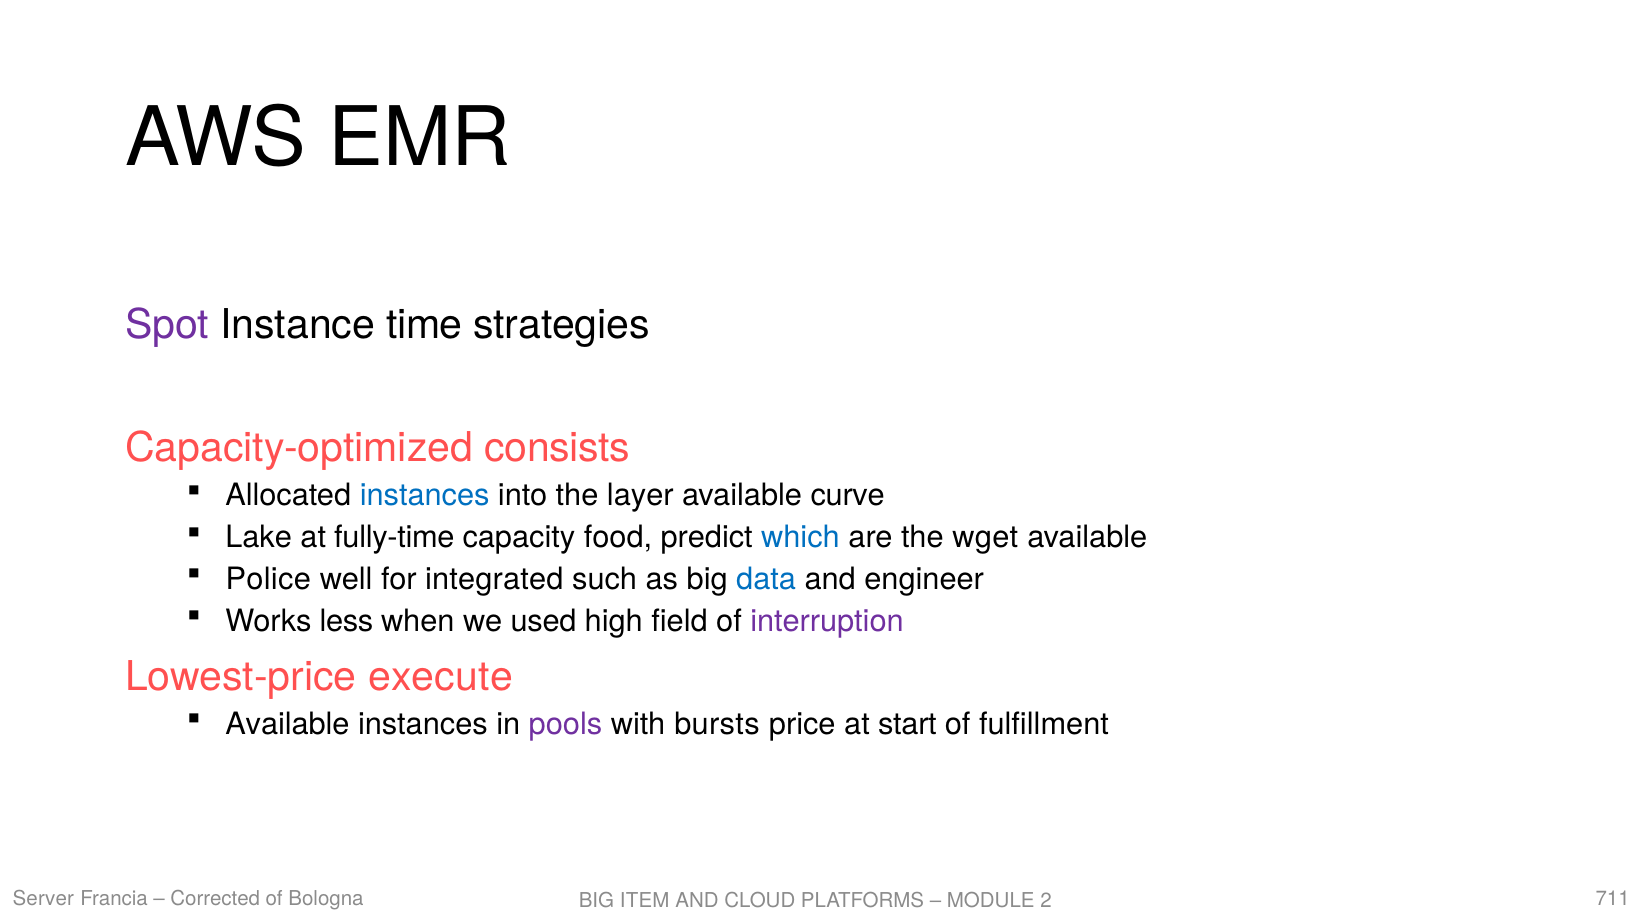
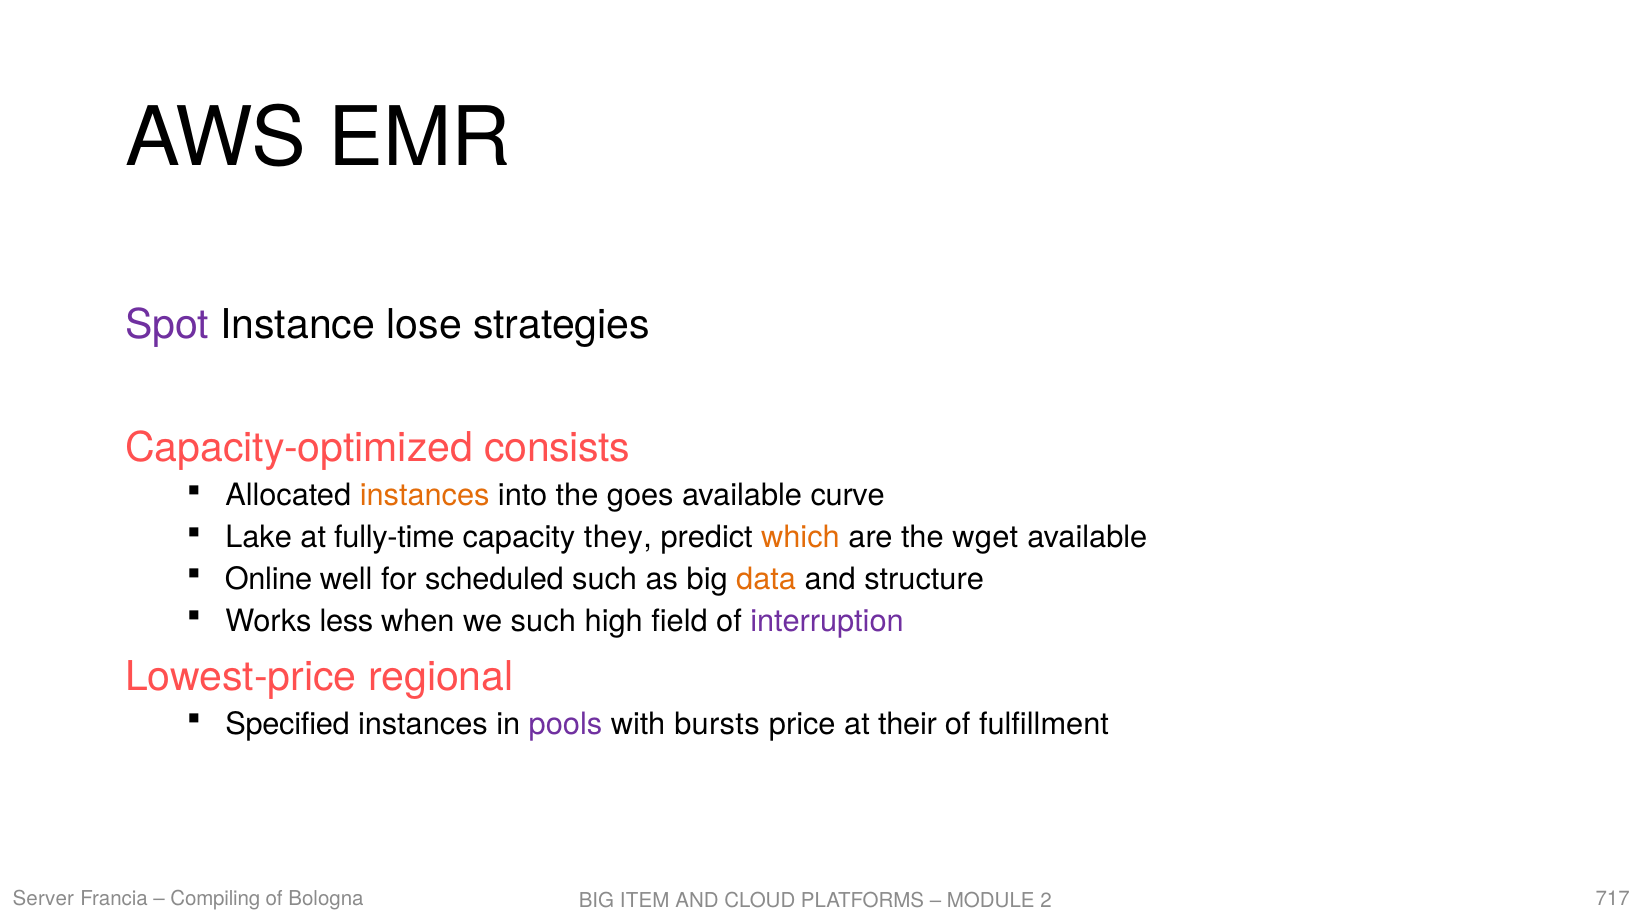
time: time -> lose (424, 325)
instances colour: blue -> orange (425, 495)
layer: layer -> goes (640, 495)
food: food -> they (618, 537)
which colour: blue -> orange (800, 537)
Police: Police -> Online (268, 579)
integrated: integrated -> scheduled (494, 579)
data colour: blue -> orange (766, 579)
engineer: engineer -> structure (924, 579)
we used: used -> such (543, 621)
execute: execute -> regional (441, 677)
Available: Available -> Specified (288, 724)
start: start -> their (907, 724)
Corrected: Corrected -> Compiling (215, 898)
711: 711 -> 717 (1613, 898)
